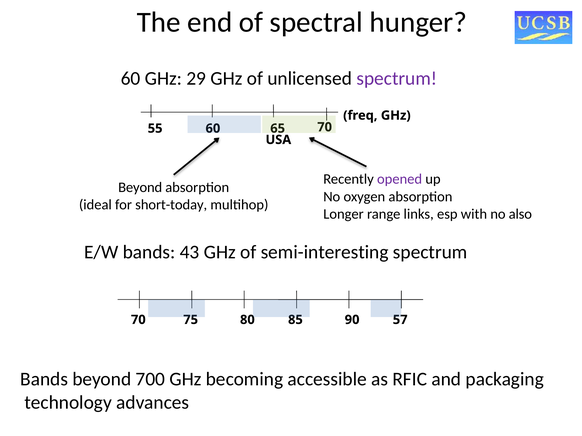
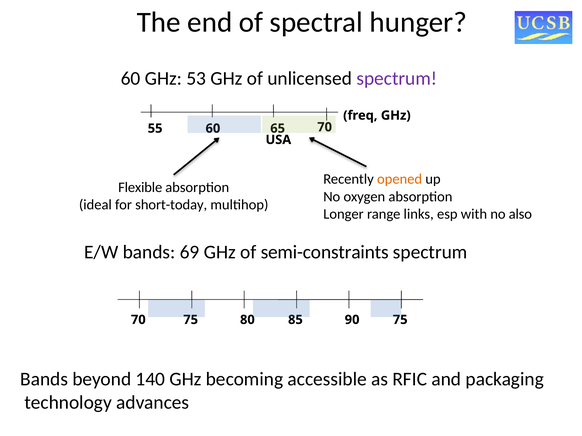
29: 29 -> 53 (196, 79)
opened colour: purple -> orange (400, 179)
Beyond: Beyond -> Flexible (140, 188)
43: 43 -> 69 (190, 252)
semi-interesting: semi-interesting -> semi-constraints (325, 252)
90 57: 57 -> 75 (400, 320)
700: 700 -> 140 (150, 380)
